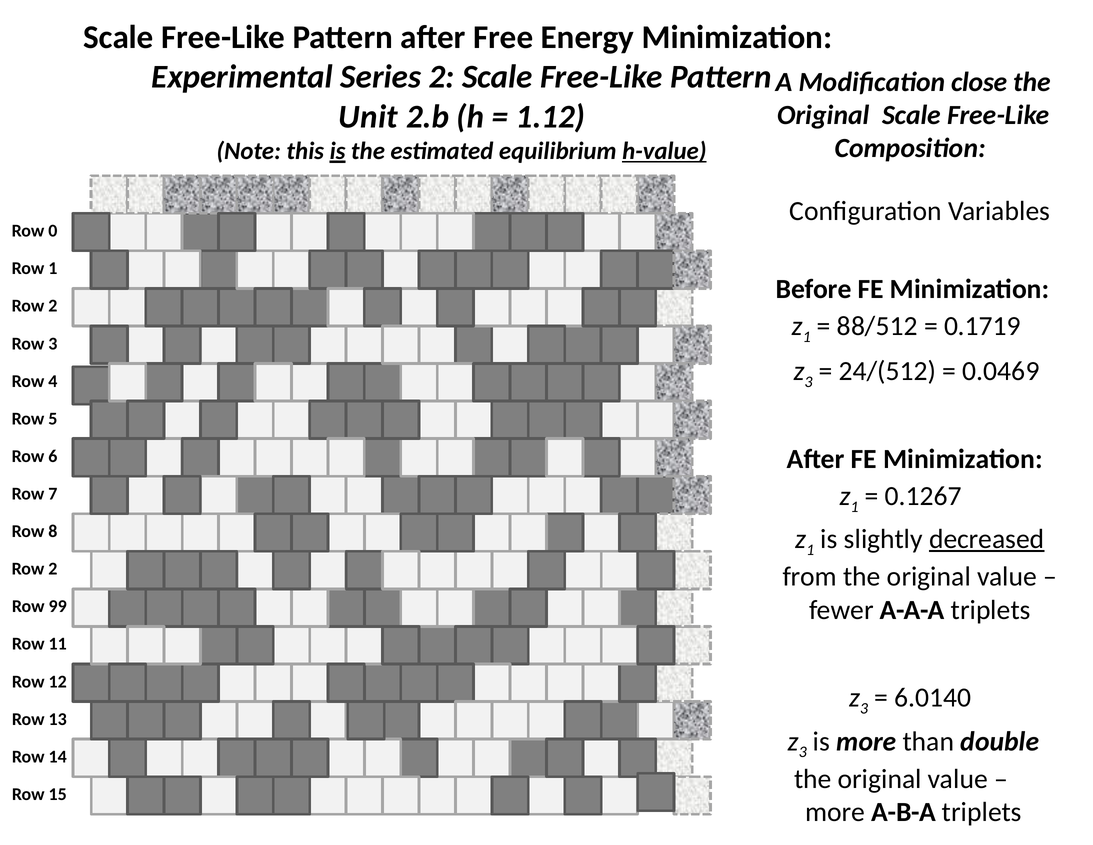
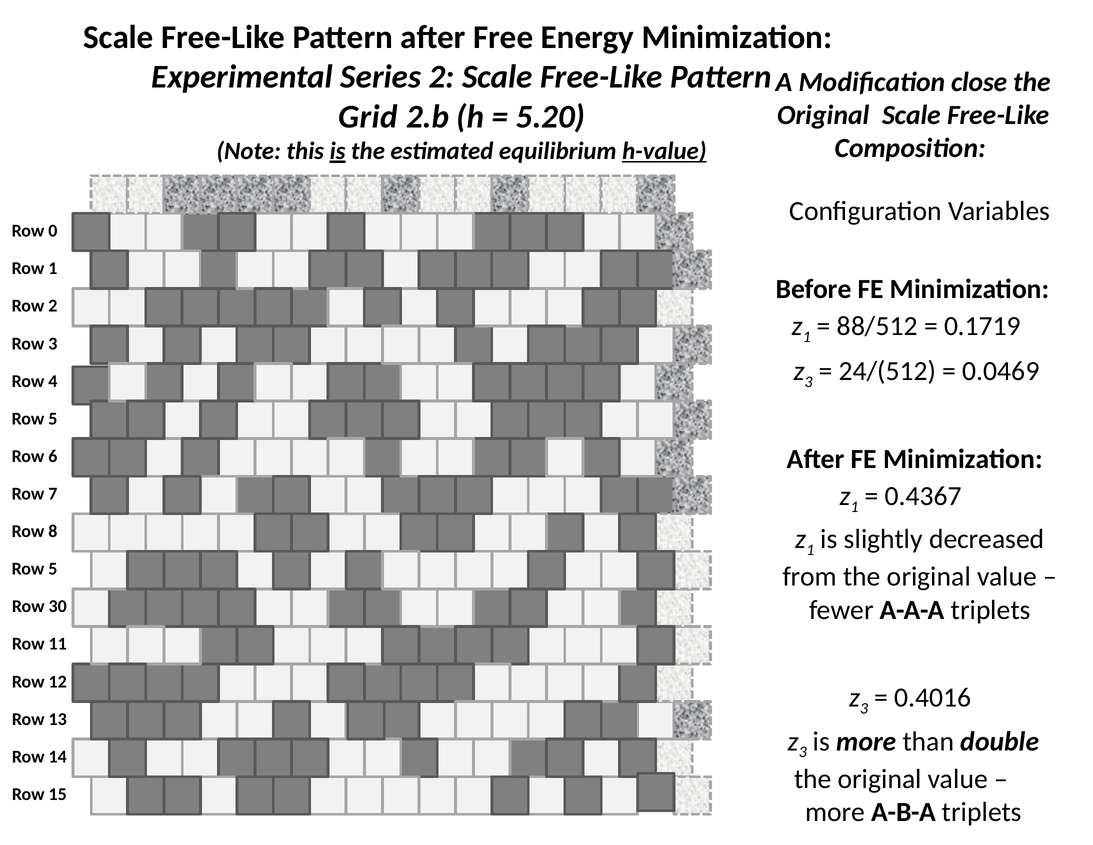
Unit: Unit -> Grid (368, 117)
1.12: 1.12 -> 5.20 (551, 117)
0.1267: 0.1267 -> 0.4367 (923, 496)
decreased underline: present -> none (987, 539)
2: 2 -> 5 (53, 569)
99: 99 -> 30 (58, 606)
6.0140: 6.0140 -> 0.4016 (933, 697)
